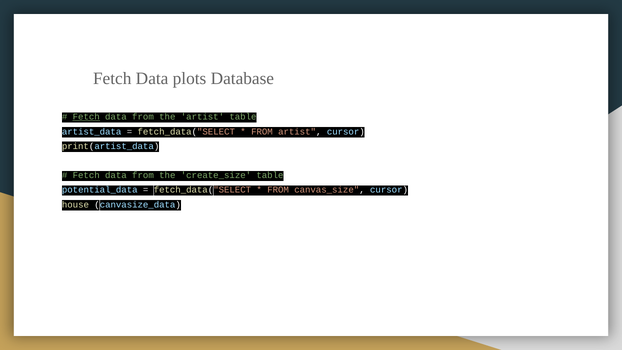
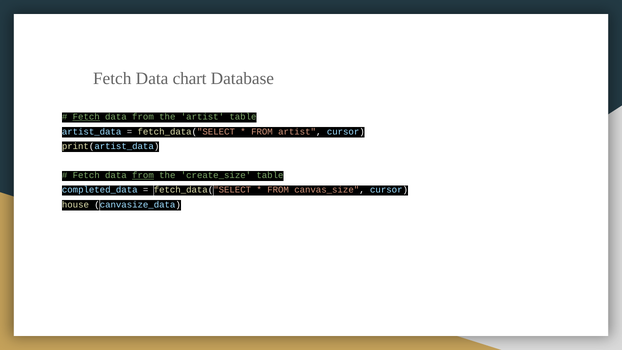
plots: plots -> chart (190, 78)
from underline: none -> present (143, 175)
potential_data: potential_data -> completed_data (100, 190)
